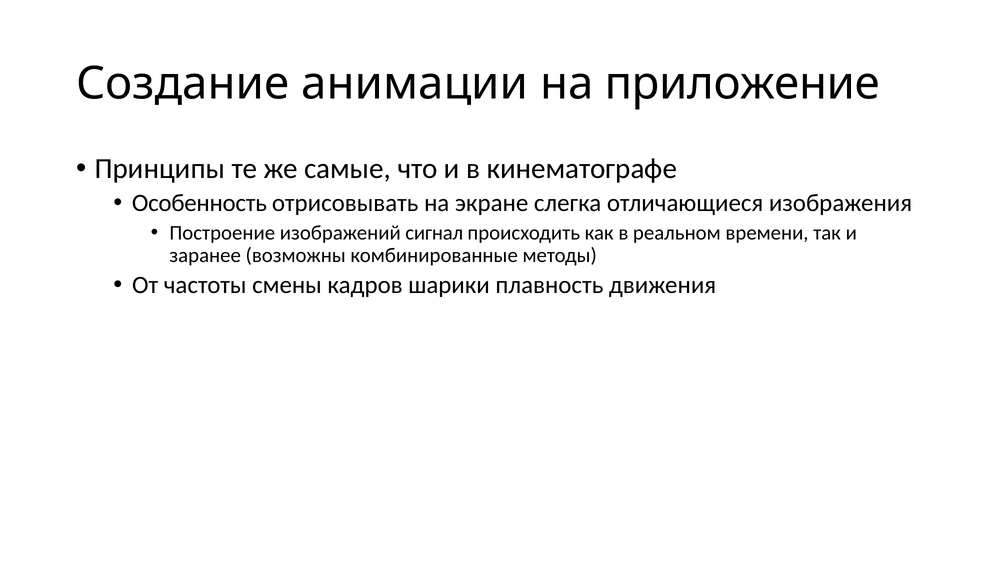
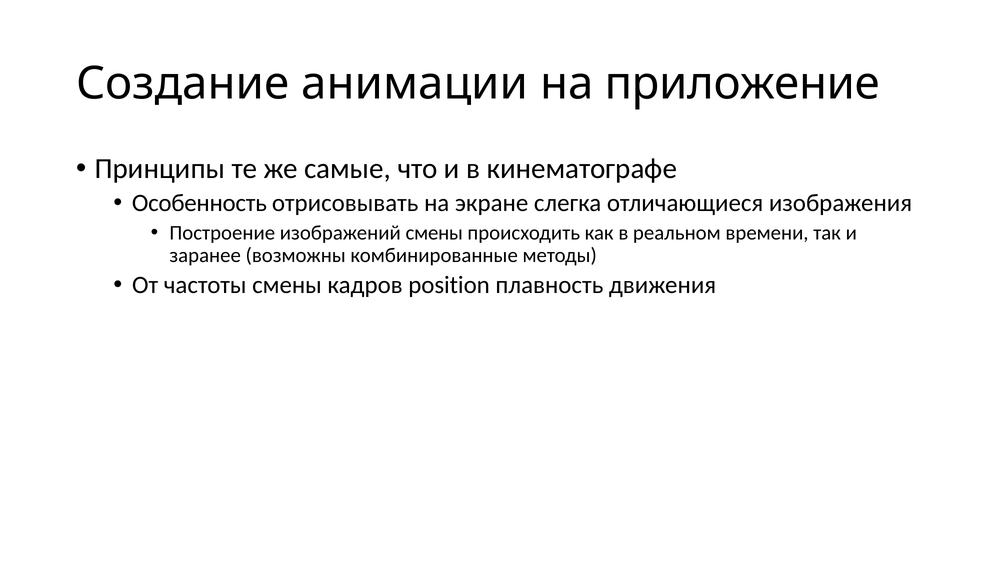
изображений сигнал: сигнал -> смены (434, 233)
шарики: шарики -> position (449, 285)
